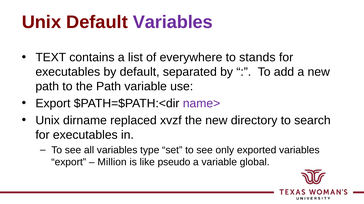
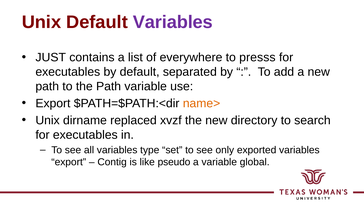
TEXT: TEXT -> JUST (51, 58)
stands: stands -> presss (257, 58)
name> colour: purple -> orange (202, 104)
Million: Million -> Contig (112, 163)
